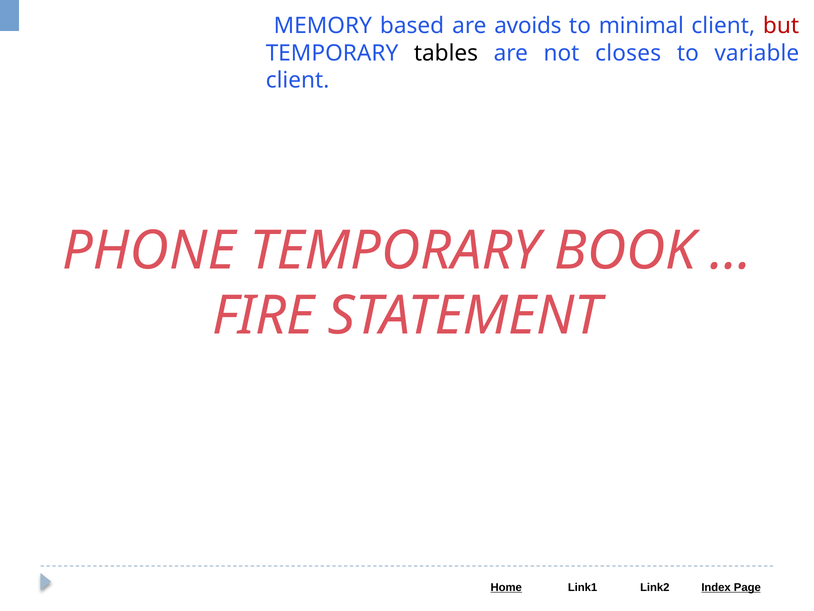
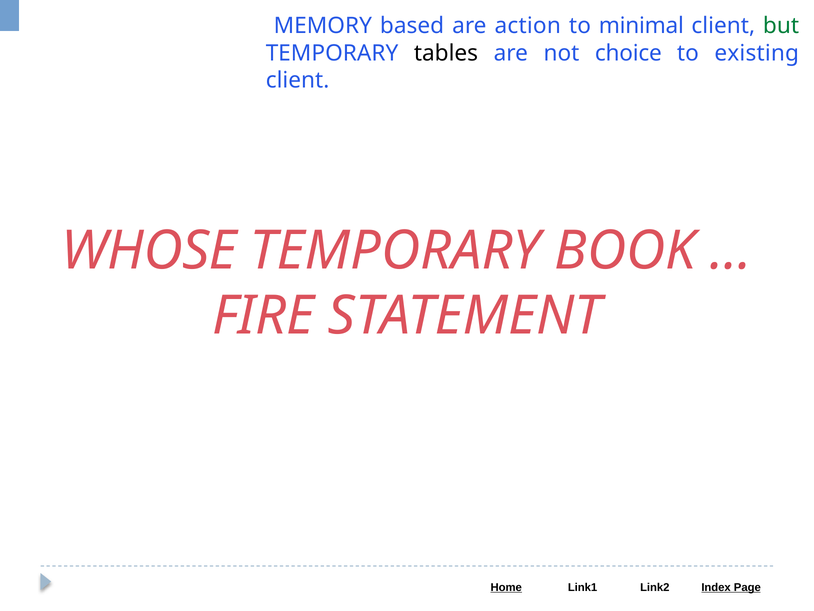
avoids: avoids -> action (528, 26)
but colour: red -> green (781, 26)
closes: closes -> choice (628, 53)
variable: variable -> existing (757, 53)
PHONE: PHONE -> WHOSE (149, 251)
